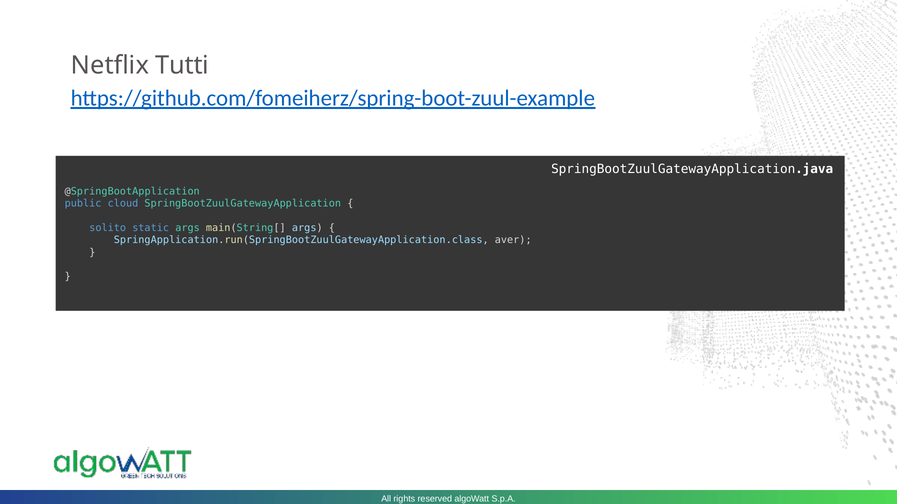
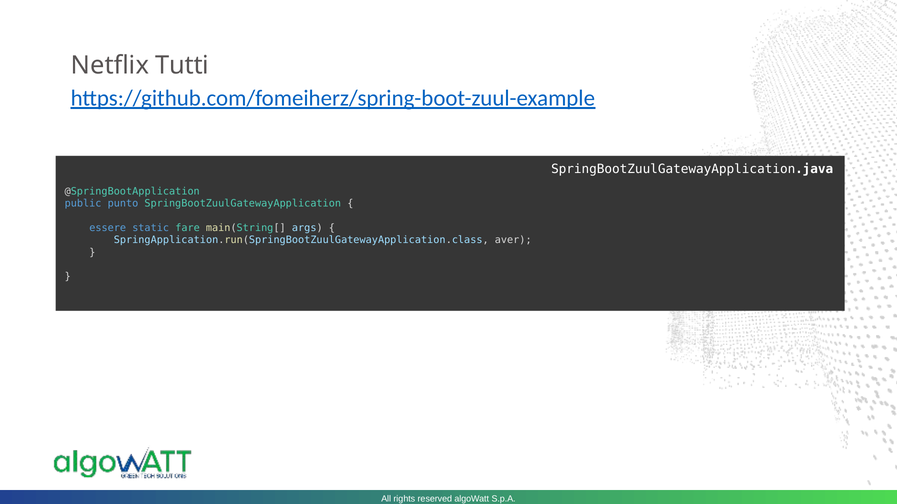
cloud: cloud -> punto (123, 204)
solito: solito -> essere (108, 228)
static args: args -> fare (188, 228)
